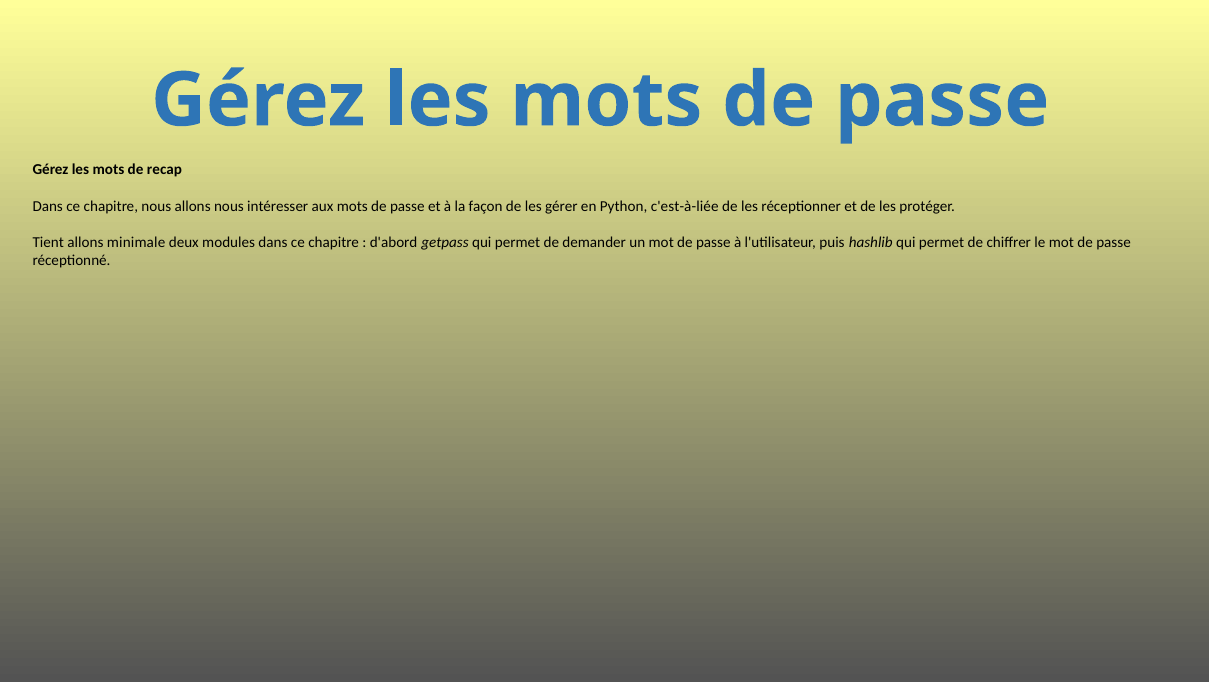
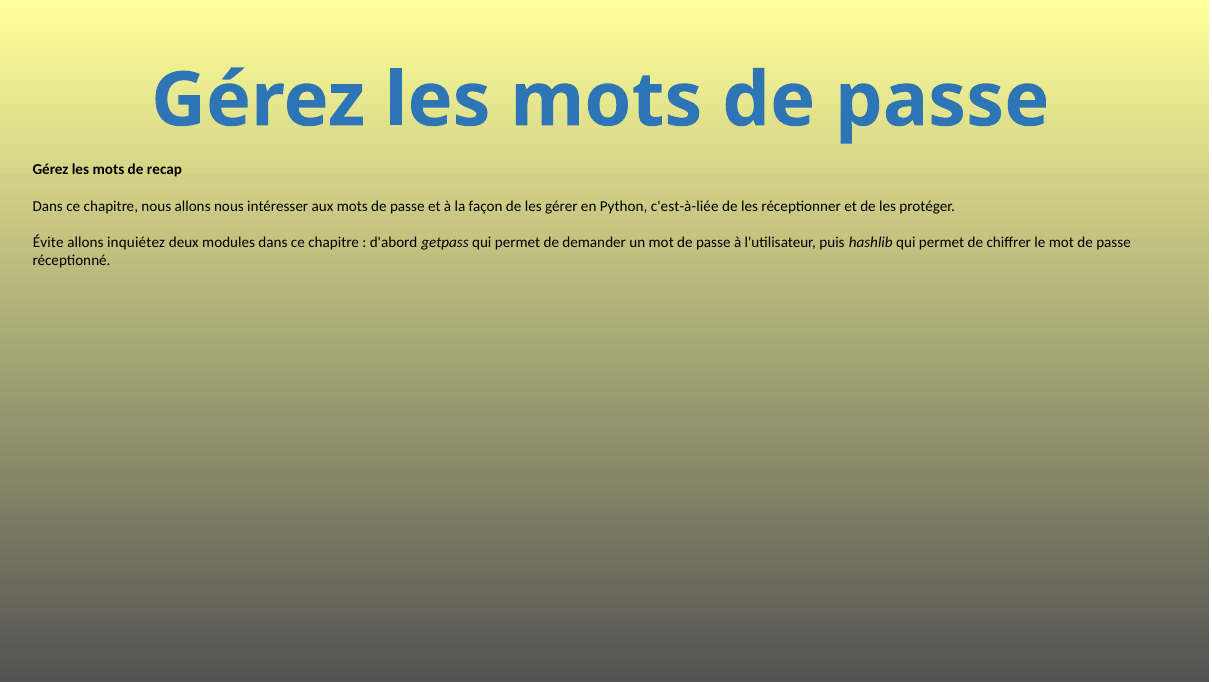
Tient: Tient -> Évite (48, 242)
minimale: minimale -> inquiétez (136, 242)
